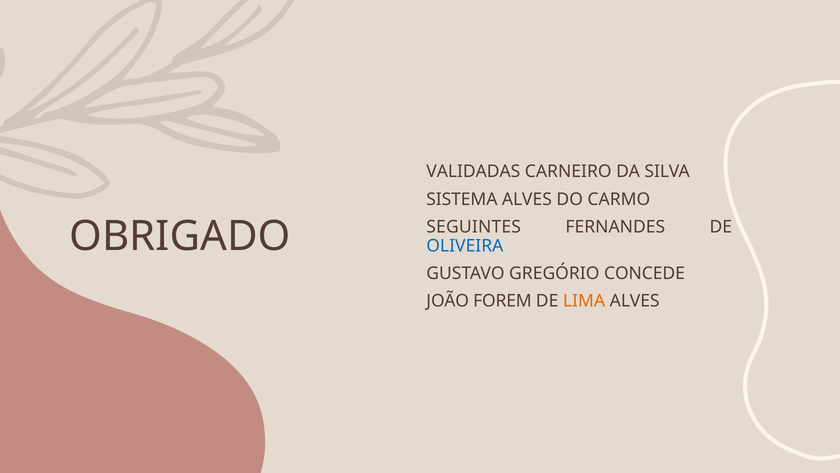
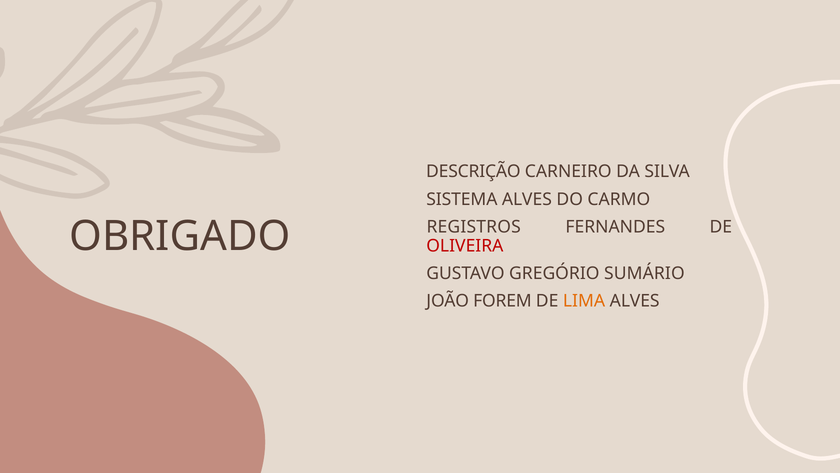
VALIDADAS: VALIDADAS -> DESCRIÇÃO (473, 171)
SEGUINTES: SEGUINTES -> REGISTROS (474, 227)
OLIVEIRA colour: blue -> red (465, 246)
CONCEDE: CONCEDE -> SUMÁRIO (644, 273)
